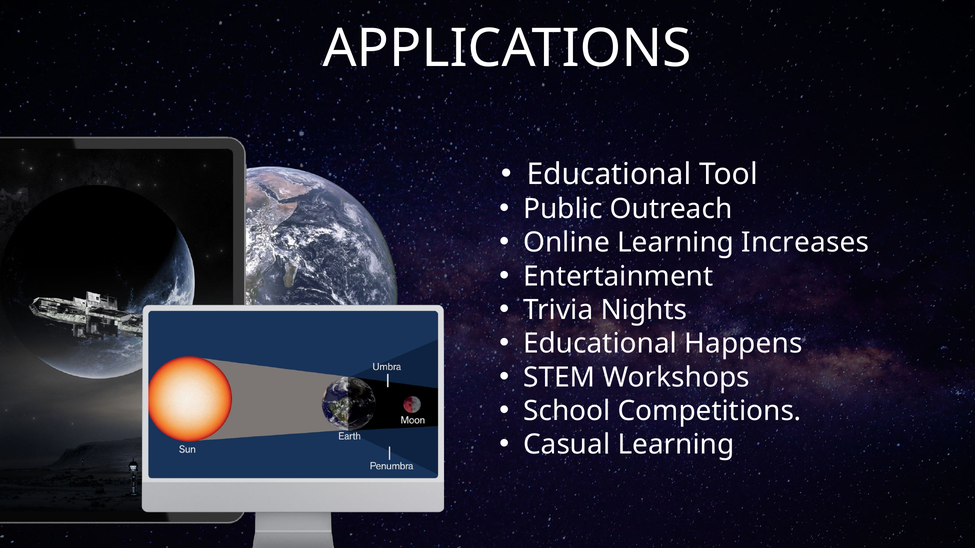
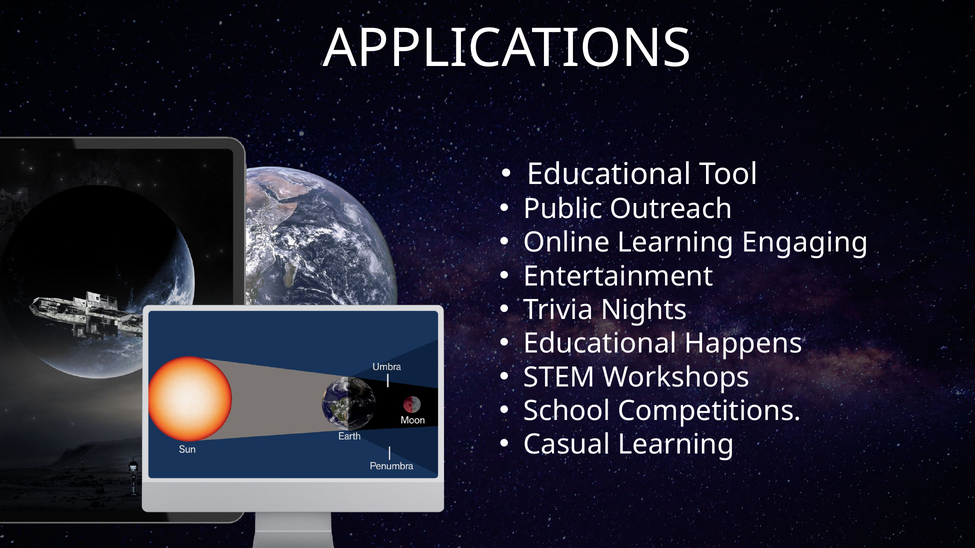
Increases: Increases -> Engaging (805, 243)
